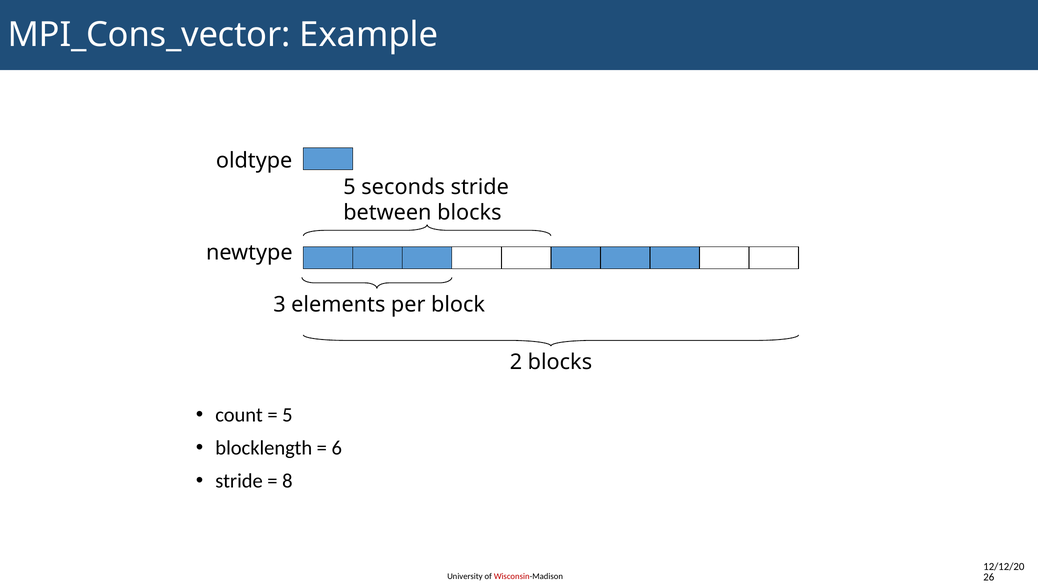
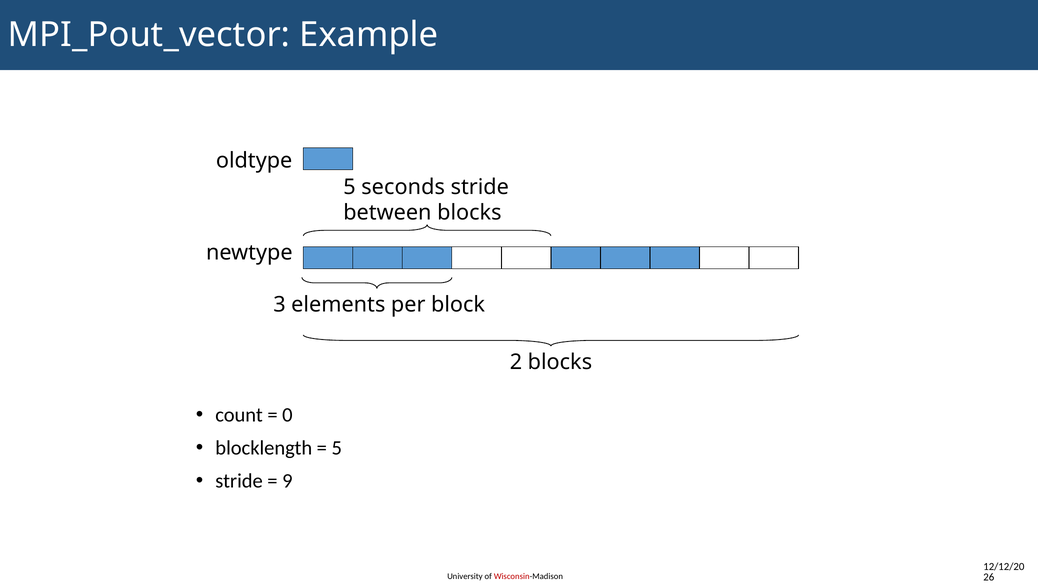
MPI_Cons_vector: MPI_Cons_vector -> MPI_Pout_vector (149, 35)
5: 5 -> 0 (287, 415)
6: 6 -> 5 (337, 448)
8: 8 -> 9 (287, 481)
